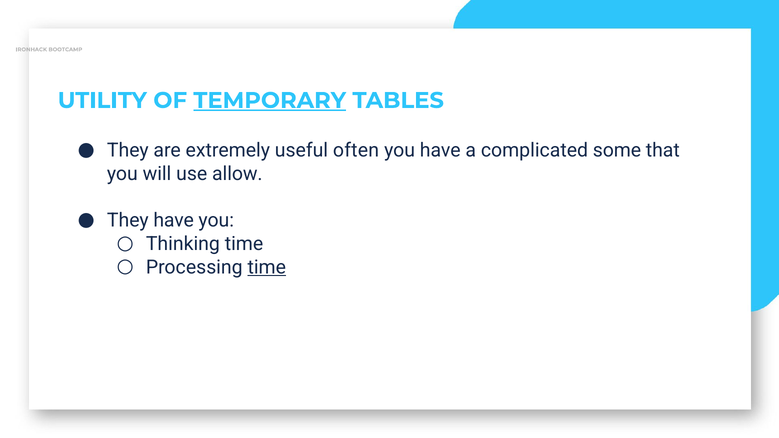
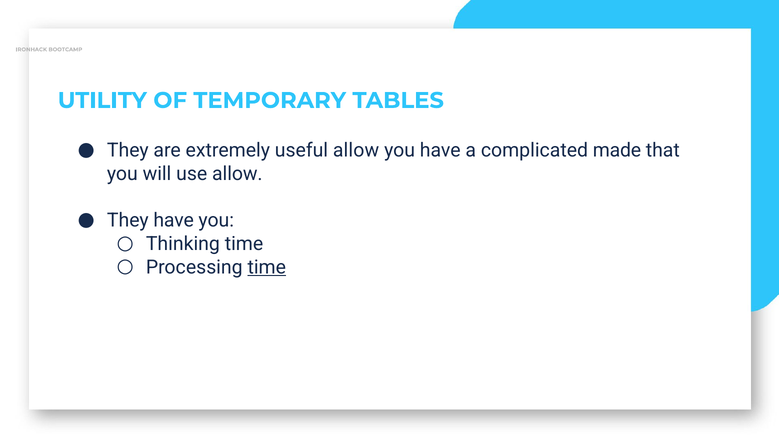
TEMPORARY underline: present -> none (270, 100)
useful often: often -> allow (356, 150)
some: some -> made (617, 150)
